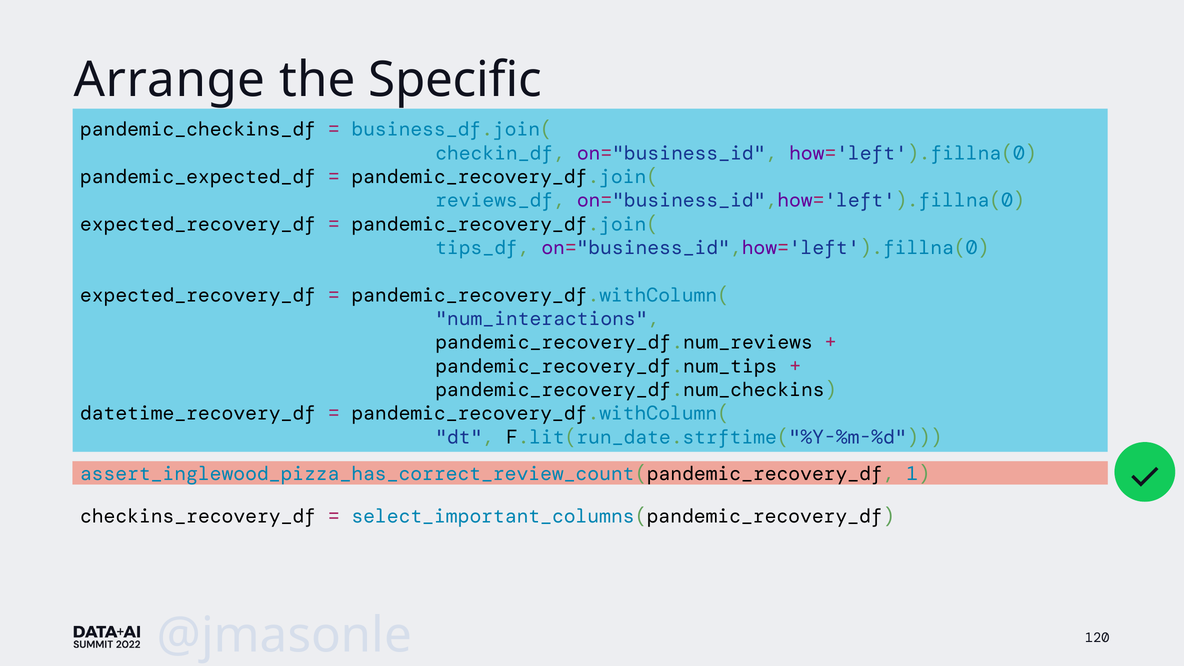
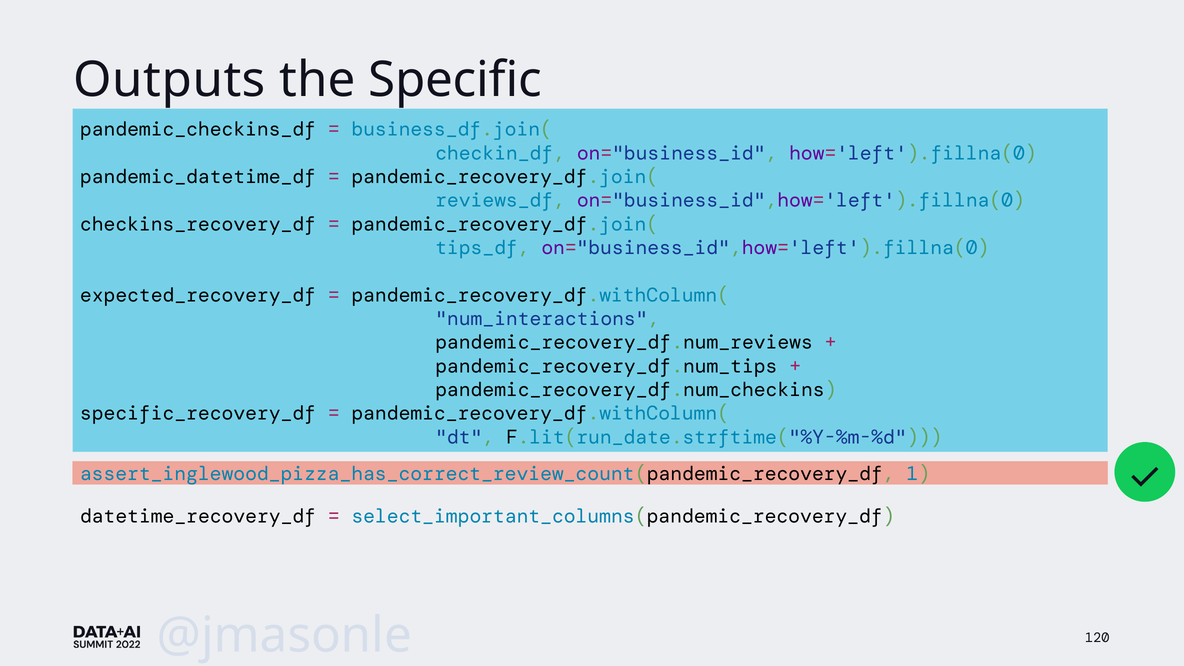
Arrange: Arrange -> Outputs (169, 80)
pandemic_expected_df: pandemic_expected_df -> pandemic_datetime_df (198, 177)
expected_recovery_df: expected_recovery_df -> checkins_recovery_df (198, 224)
datetime_recovery_df: datetime_recovery_df -> specific_recovery_df (198, 414)
checkins_recovery_df: checkins_recovery_df -> datetime_recovery_df (198, 516)
